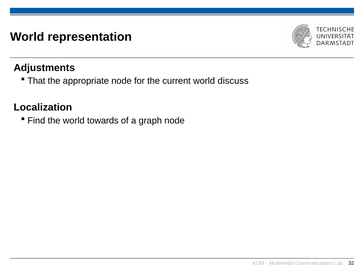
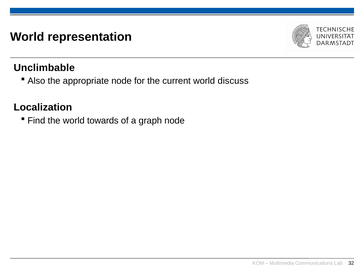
Adjustments: Adjustments -> Unclimbable (44, 68)
That: That -> Also (36, 81)
